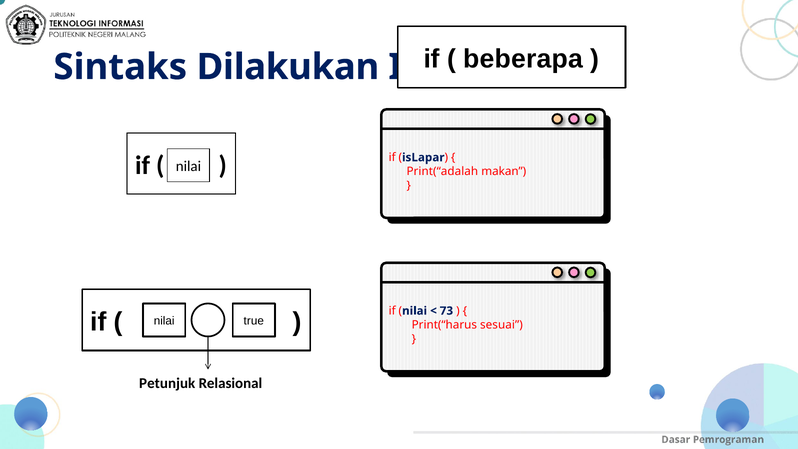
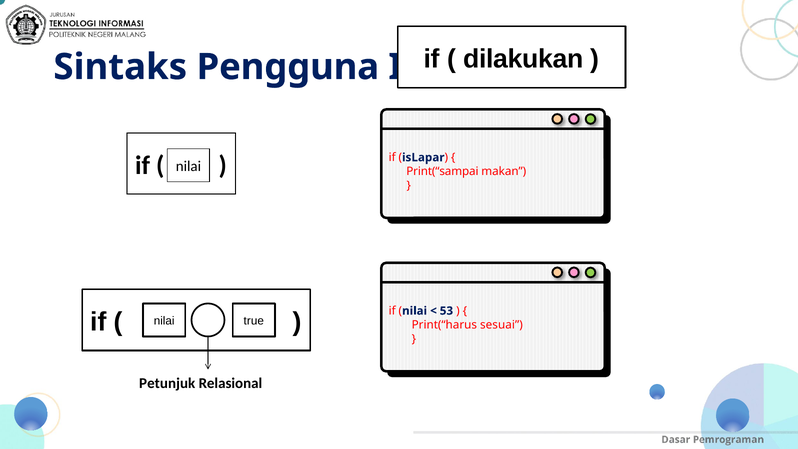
beberapa: beberapa -> dilakukan (523, 59)
Dilakukan: Dilakukan -> Pengguna (288, 67)
Print(“adalah: Print(“adalah -> Print(“sampai (442, 171)
73: 73 -> 53 (446, 311)
